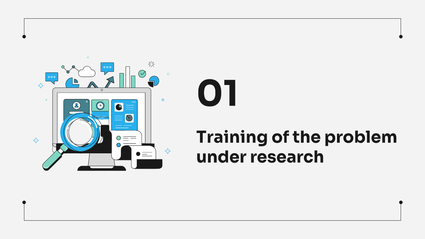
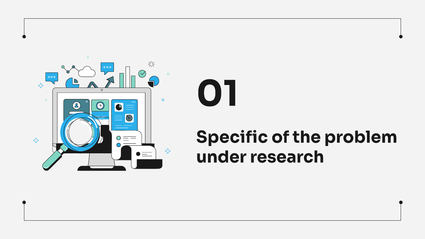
Training: Training -> Specific (232, 137)
